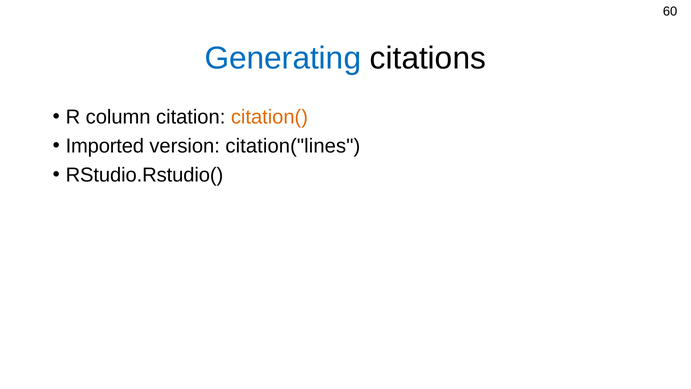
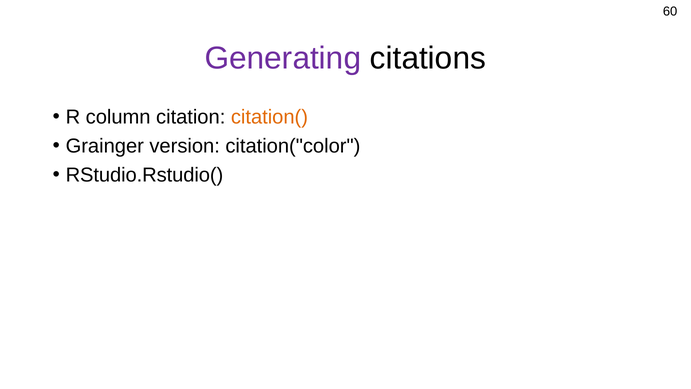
Generating colour: blue -> purple (283, 58)
Imported: Imported -> Grainger (105, 146)
citation("lines: citation("lines -> citation("color (293, 146)
